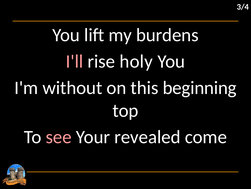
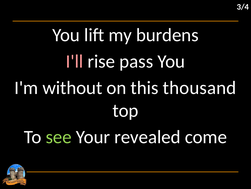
holy: holy -> pass (136, 61)
beginning: beginning -> thousand (199, 88)
see colour: pink -> light green (59, 137)
